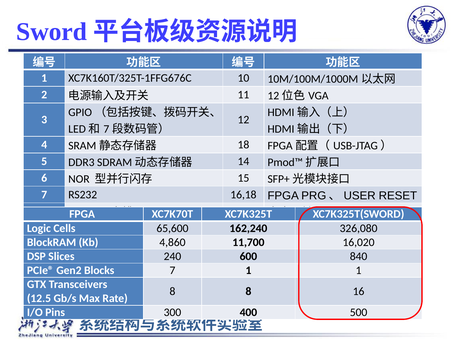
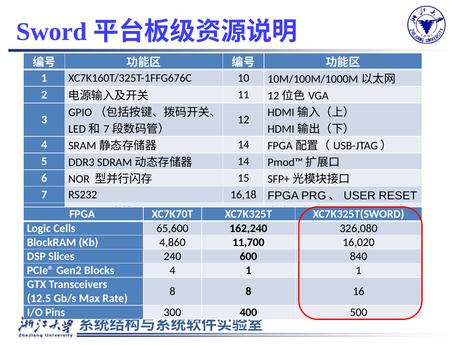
18: 18 -> 14 (243, 145)
Blocks 7: 7 -> 4 (172, 270)
